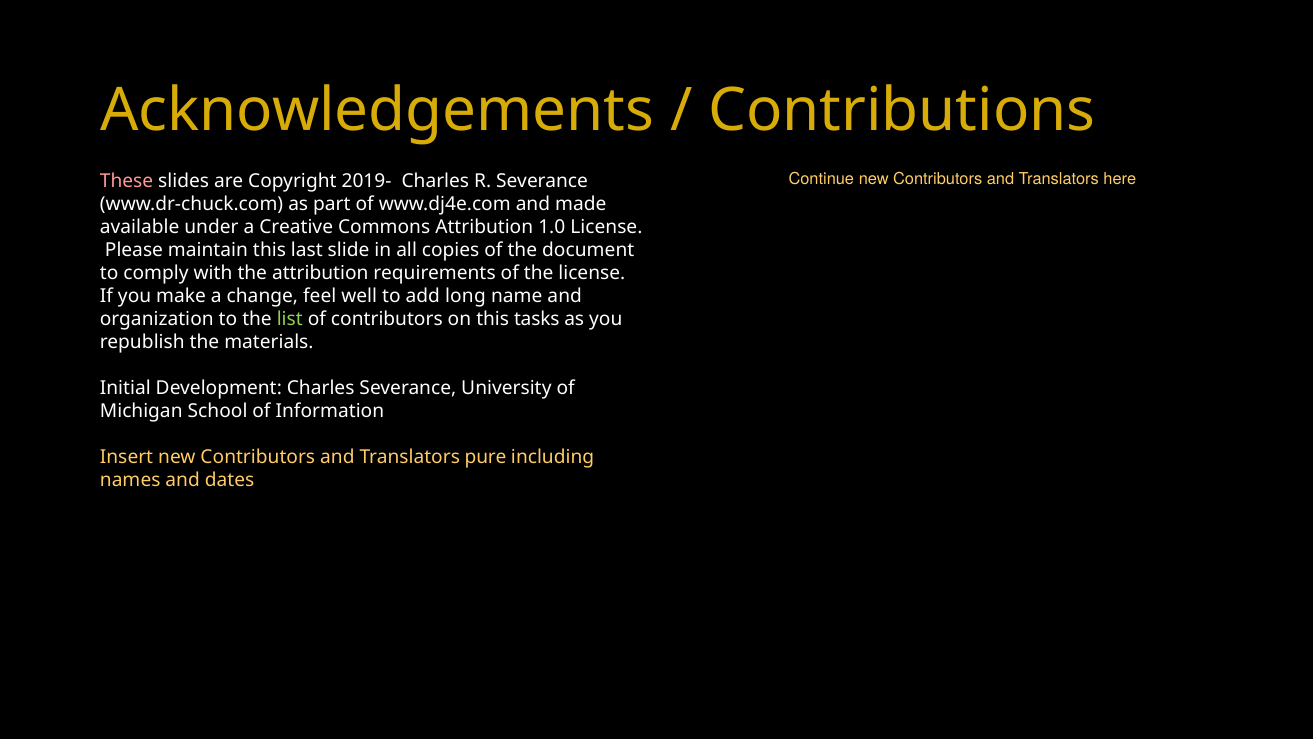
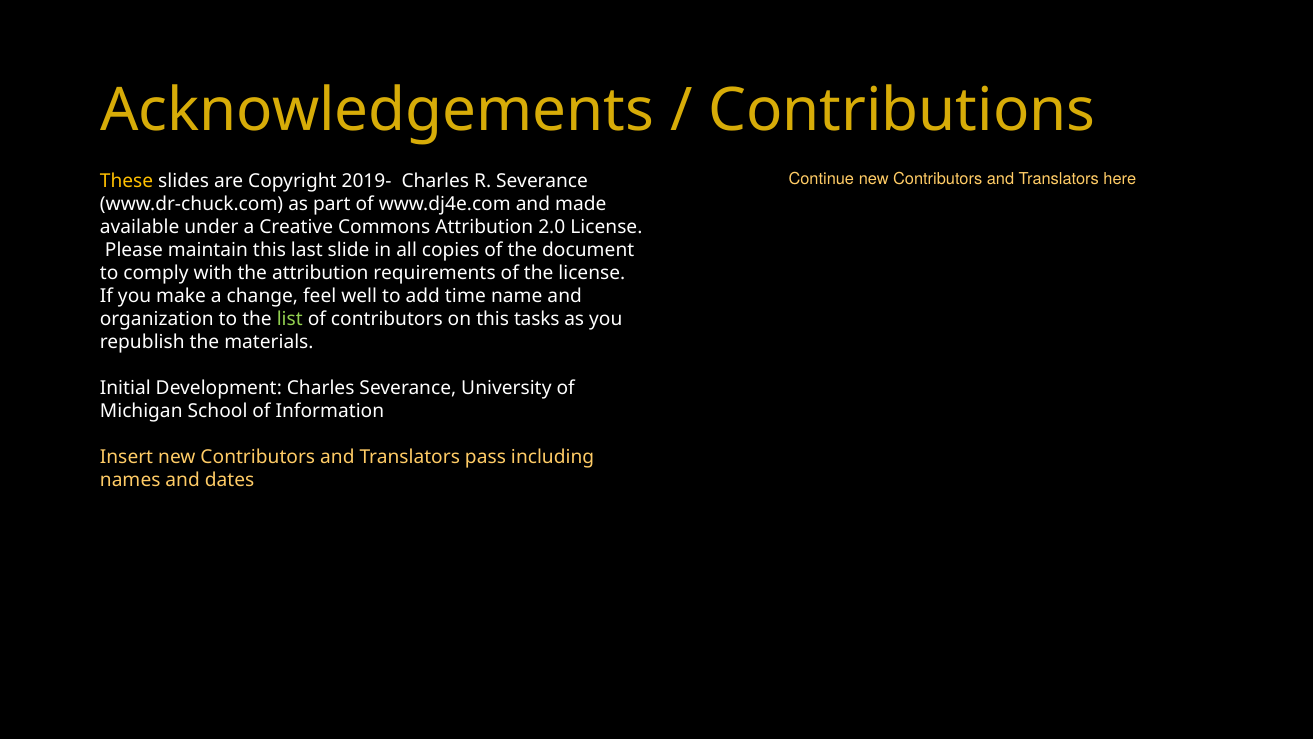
These colour: pink -> yellow (127, 181)
1.0: 1.0 -> 2.0 (552, 227)
long: long -> time (465, 296)
pure: pure -> pass (485, 456)
